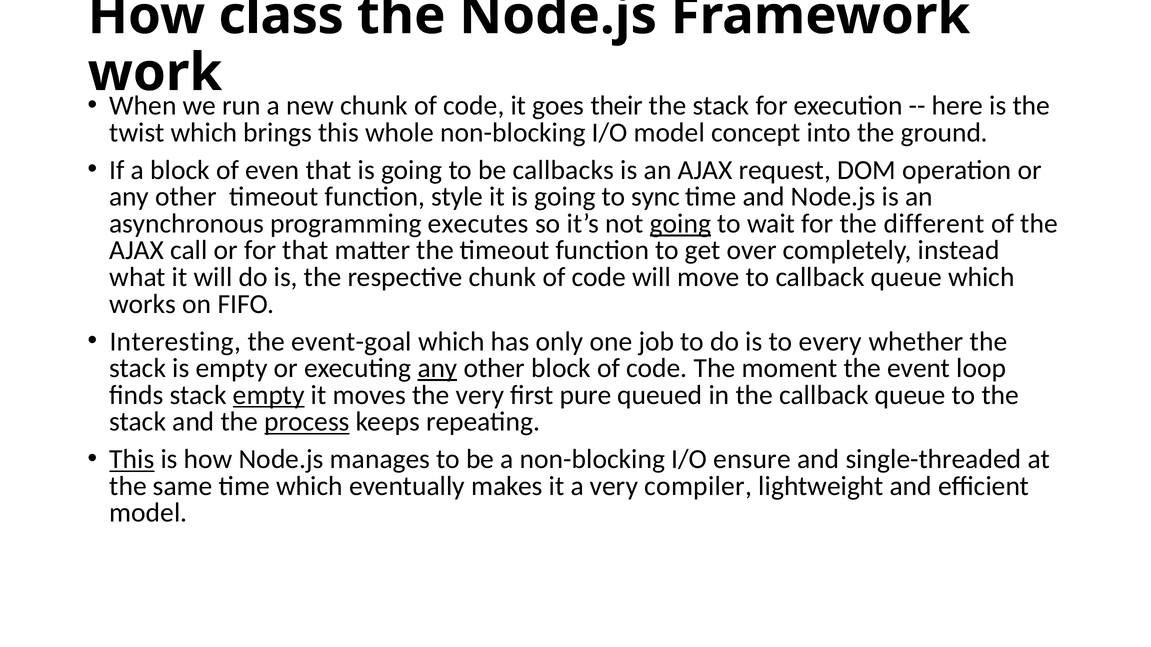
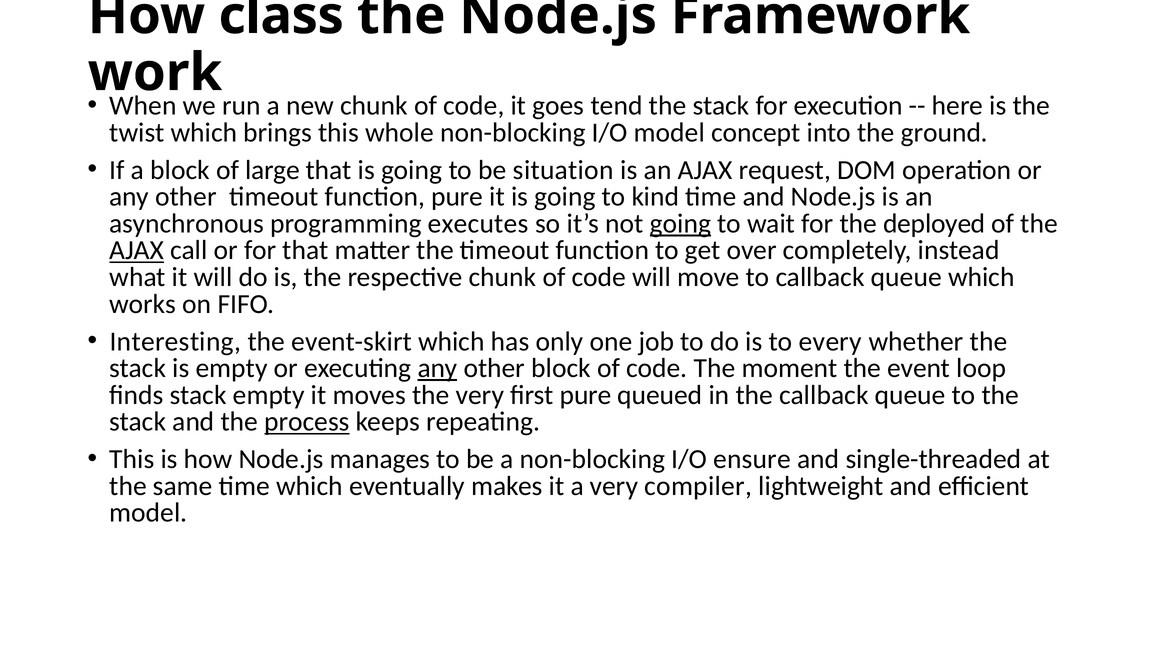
their: their -> tend (617, 106)
even: even -> large (273, 170)
callbacks: callbacks -> situation (563, 170)
function style: style -> pure (457, 197)
sync: sync -> kind (655, 197)
different: different -> deployed (934, 224)
AJAX underline: none -> present (137, 251)
event-goal: event-goal -> event-skirt (352, 342)
empty underline: present -> none (269, 395)
This underline: present -> none (132, 460)
